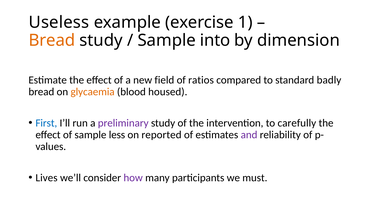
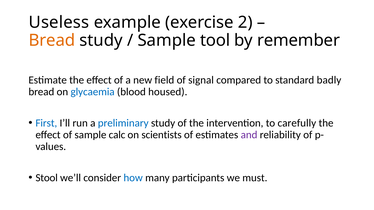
1: 1 -> 2 (245, 22)
into: into -> tool (215, 40)
dimension: dimension -> remember (298, 40)
ratios: ratios -> signal (201, 80)
glycaemia colour: orange -> blue (93, 92)
preliminary colour: purple -> blue (123, 123)
less: less -> calc (117, 135)
reported: reported -> scientists (162, 135)
Lives: Lives -> Stool (47, 178)
how colour: purple -> blue (133, 178)
